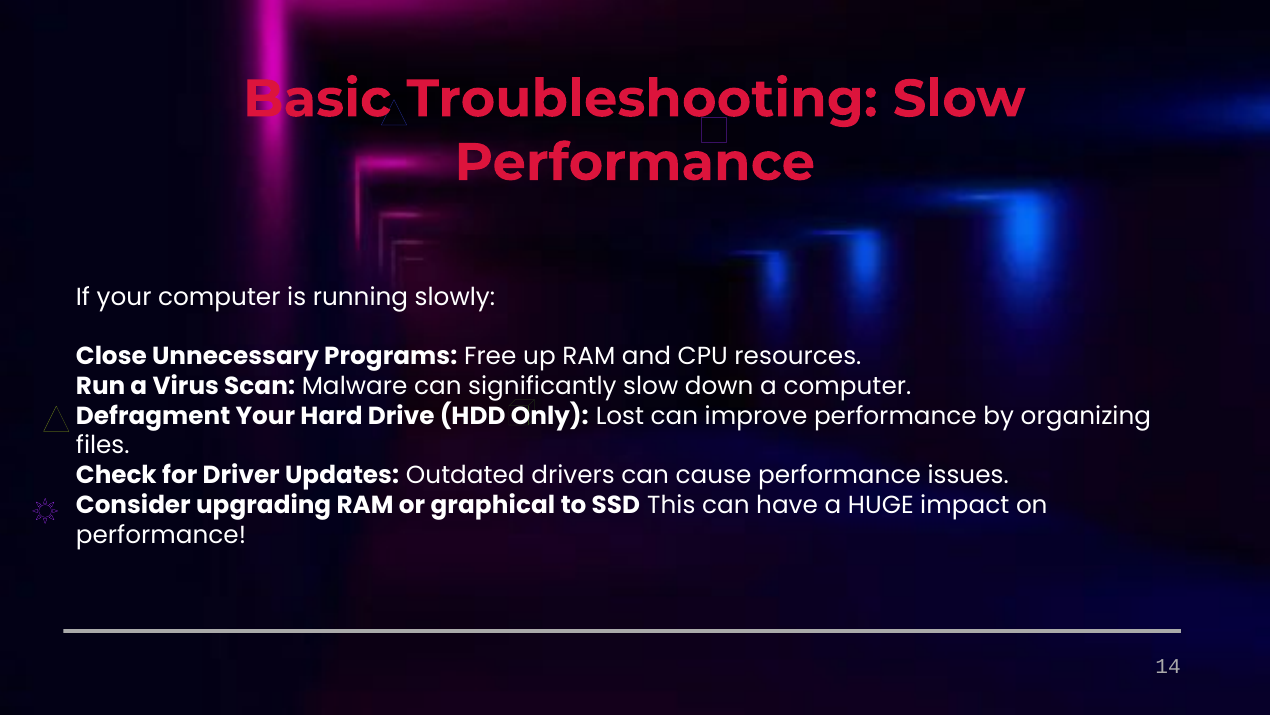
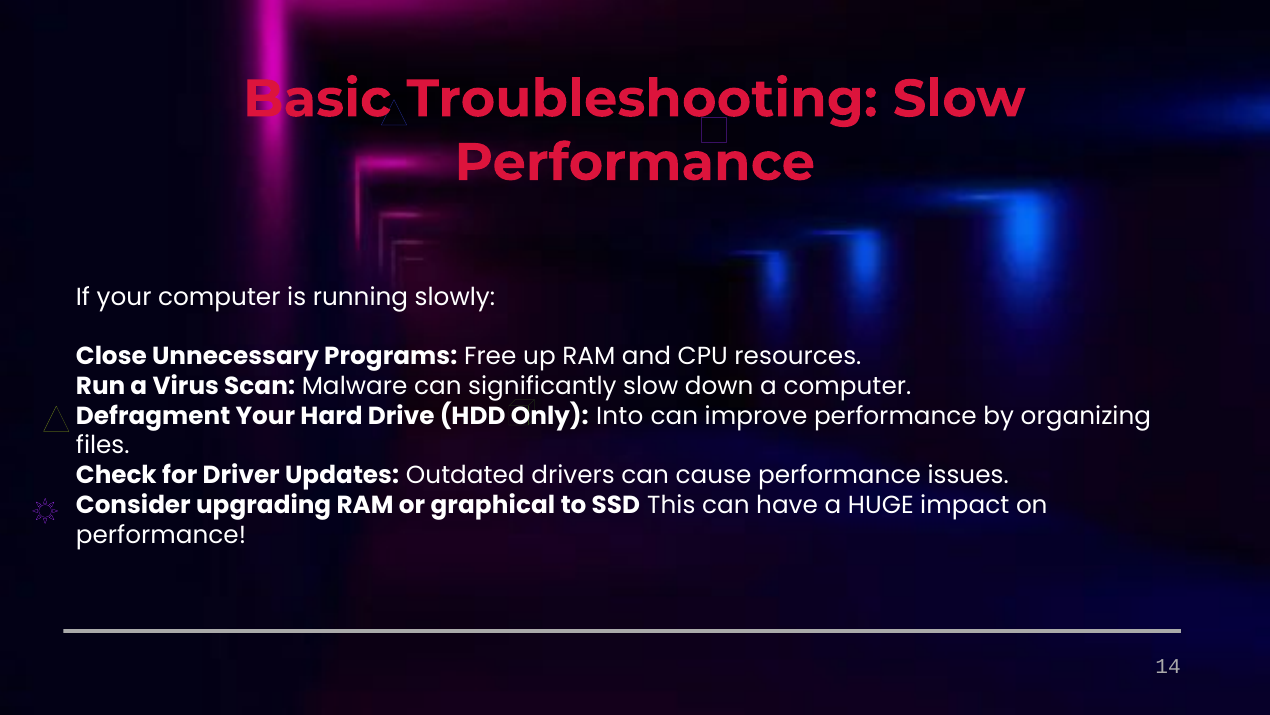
Lost: Lost -> Into (620, 416)
